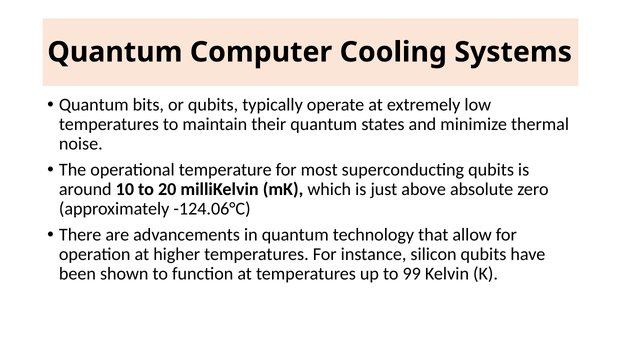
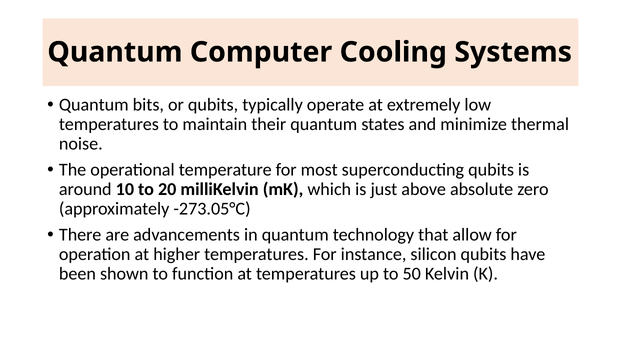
-124.06°C: -124.06°C -> -273.05°C (212, 209)
99: 99 -> 50 (412, 274)
